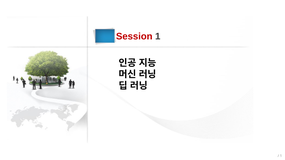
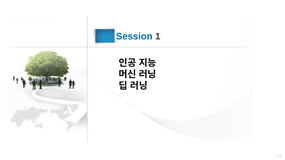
Session colour: red -> blue (134, 36)
